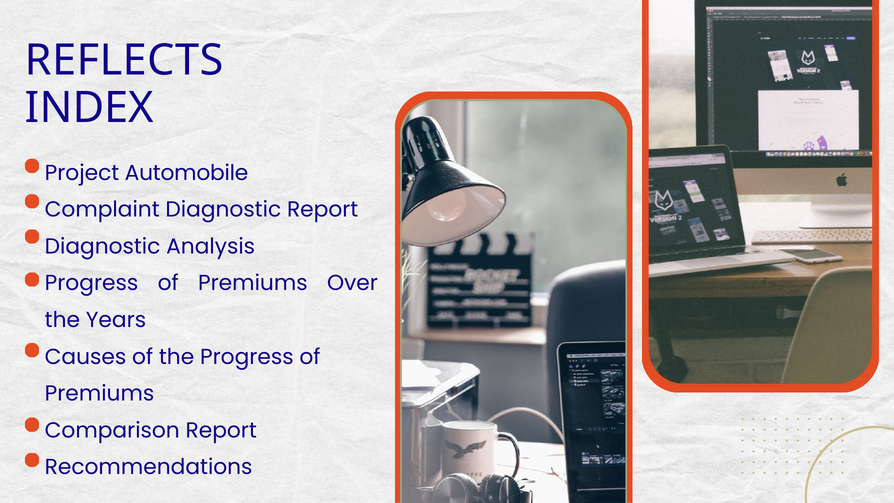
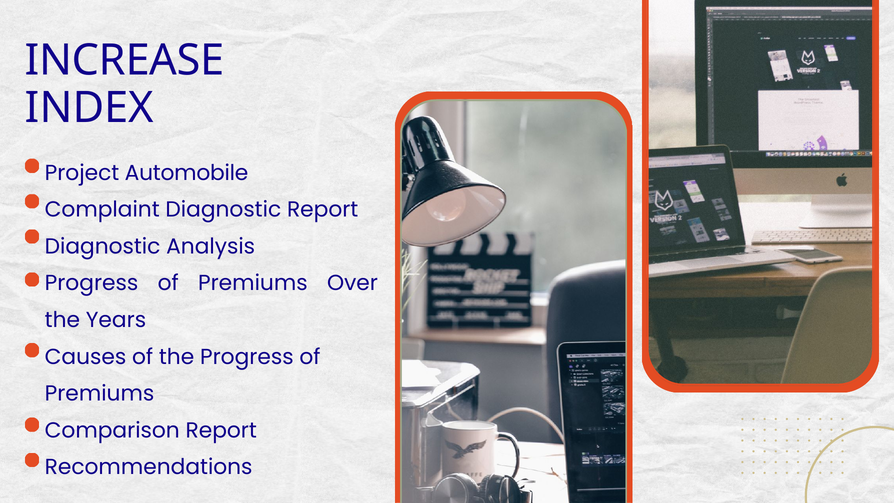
REFLECTS: REFLECTS -> INCREASE (125, 60)
